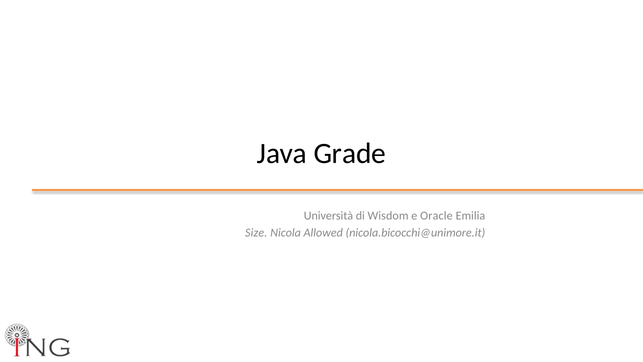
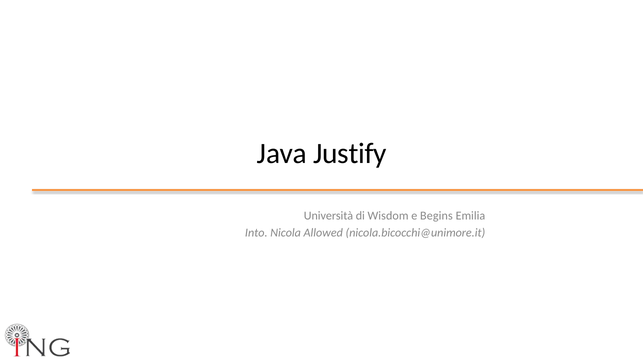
Grade: Grade -> Justify (350, 153)
Oracle: Oracle -> Begins (436, 215)
Size: Size -> Into (256, 232)
